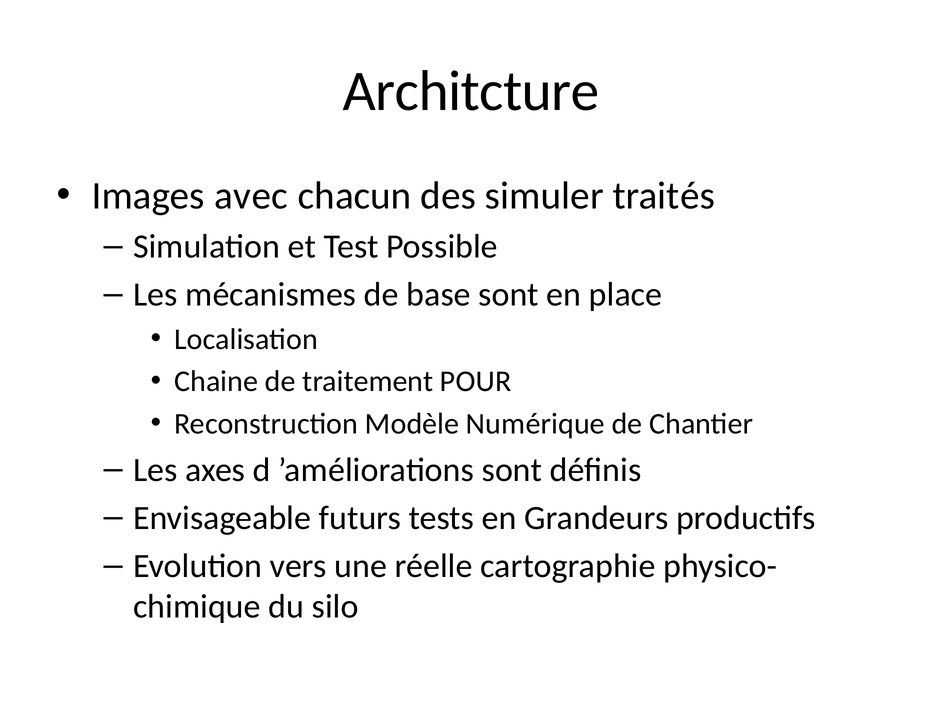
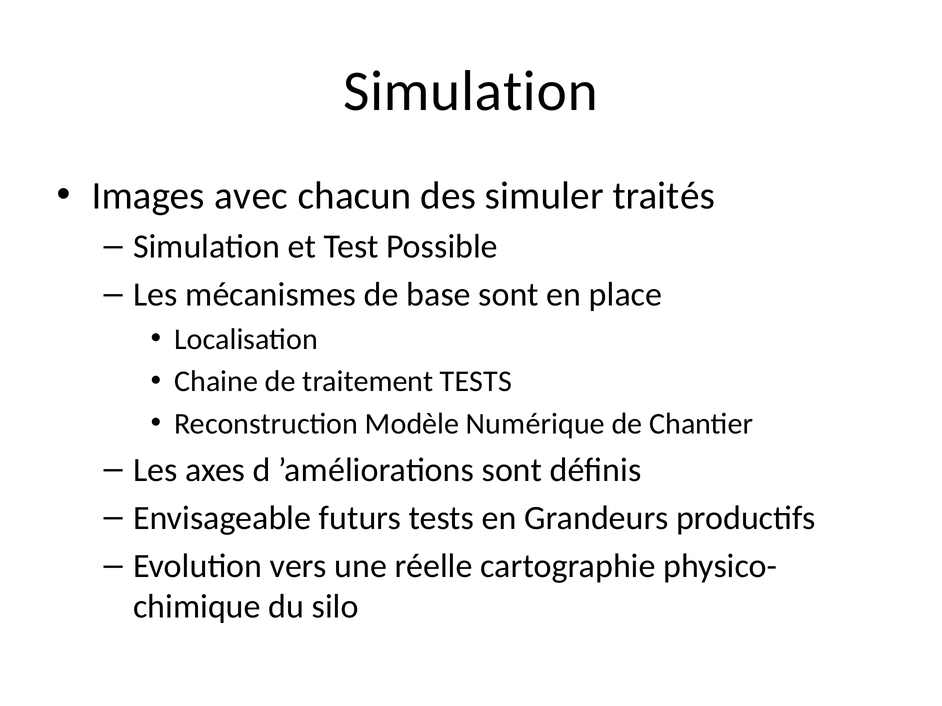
Architcture: Architcture -> Simulation (470, 91)
traitement POUR: POUR -> TESTS (476, 382)
